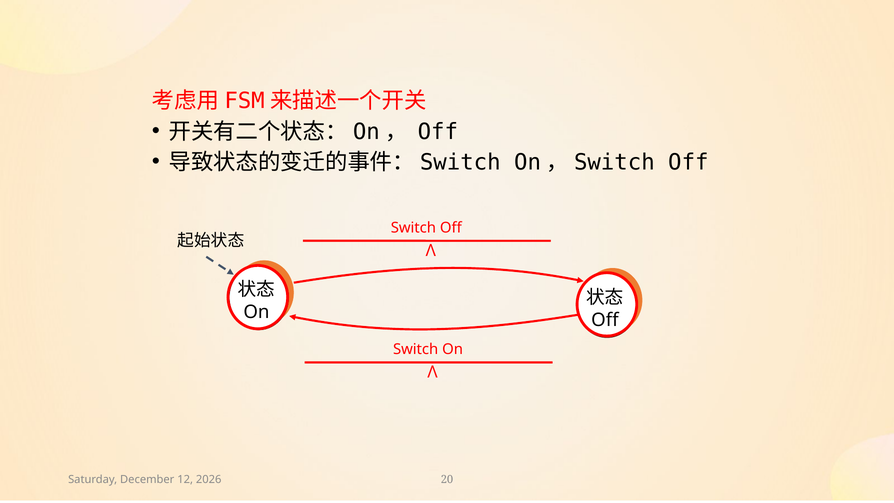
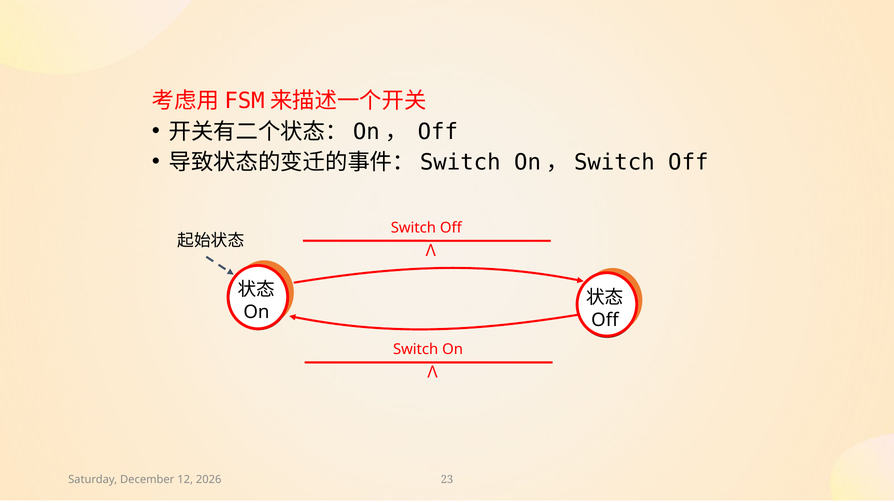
20: 20 -> 23 (447, 479)
